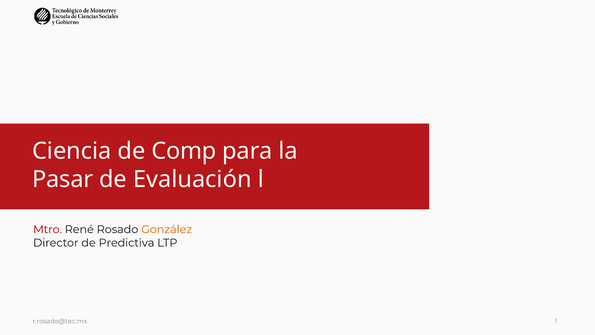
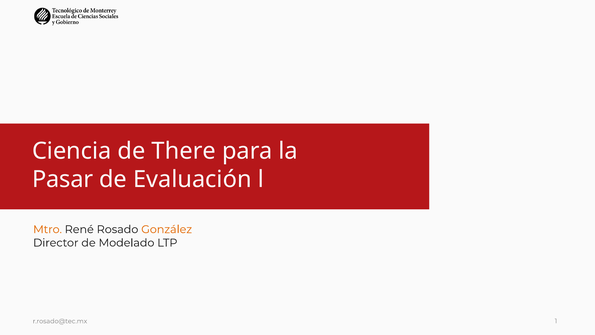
Comp: Comp -> There (184, 151)
Mtro colour: red -> orange (48, 229)
Predictiva: Predictiva -> Modelado (126, 243)
